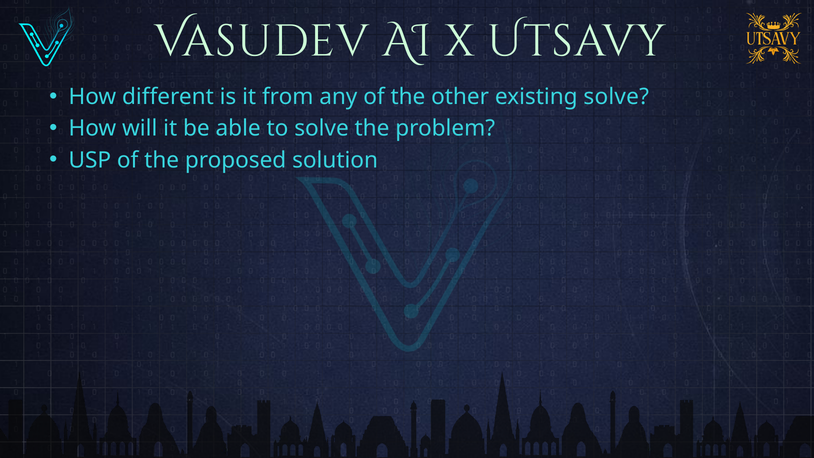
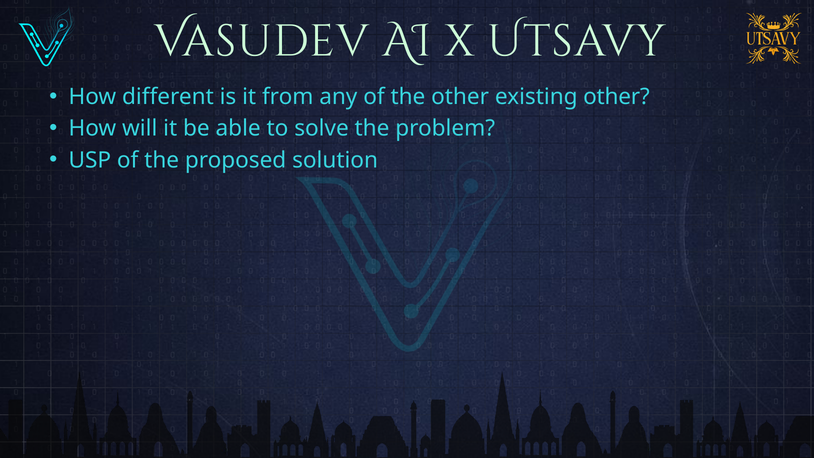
solve: solve -> other (616, 97)
